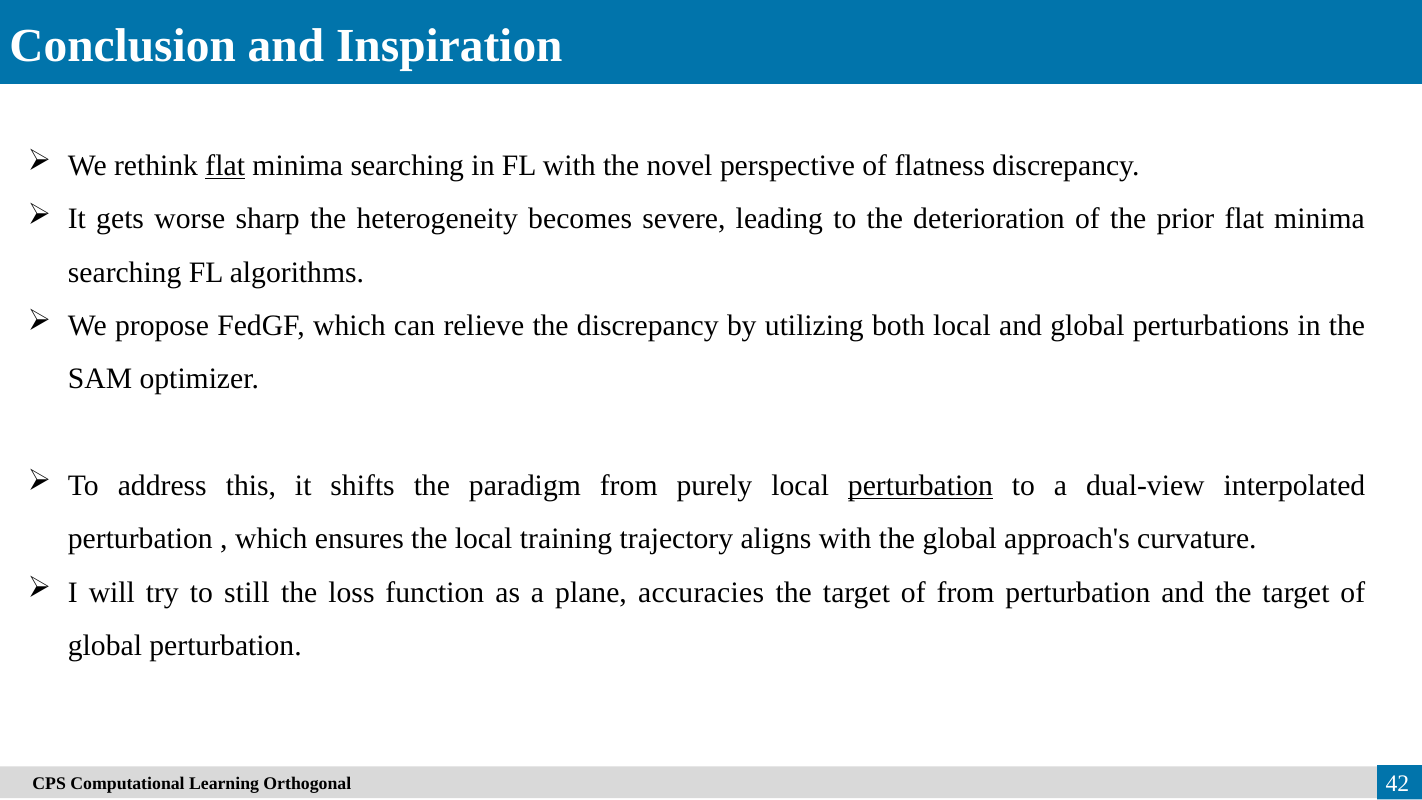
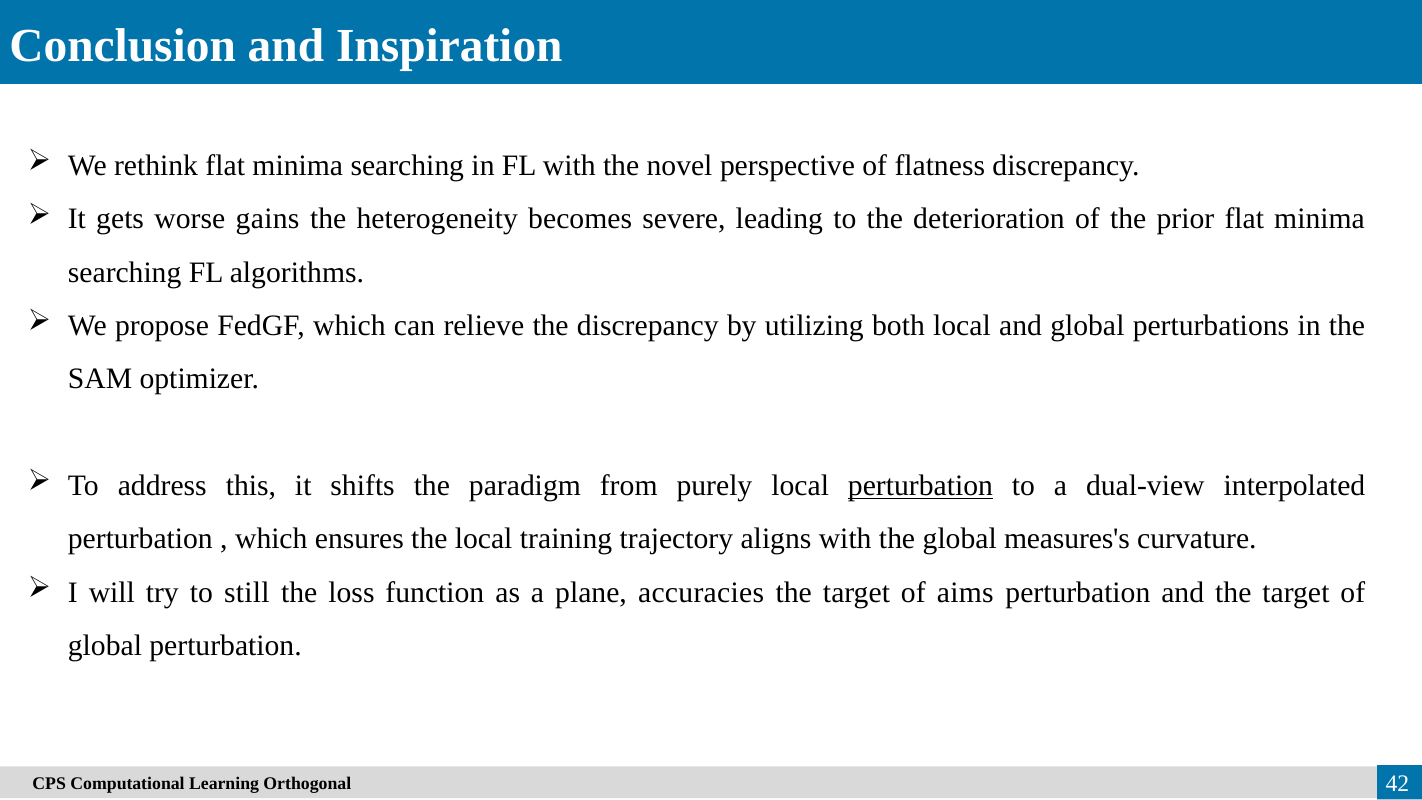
flat underline: present -> none (225, 166)
sharp: sharp -> gains (268, 219)
approach's: approach's -> measures's (1067, 539)
of from: from -> aims (965, 592)
